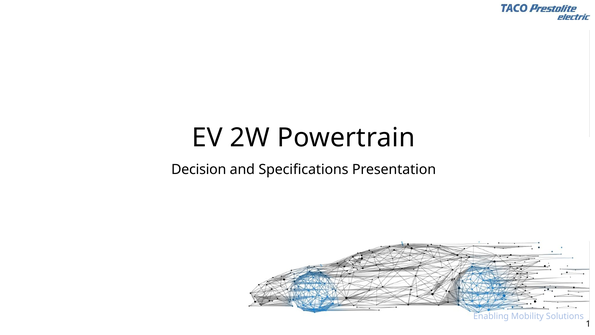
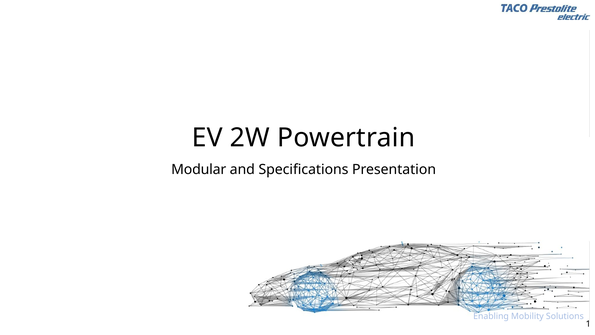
Decision: Decision -> Modular (199, 169)
